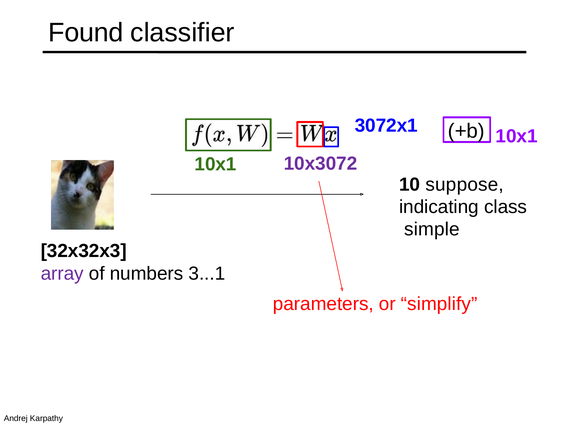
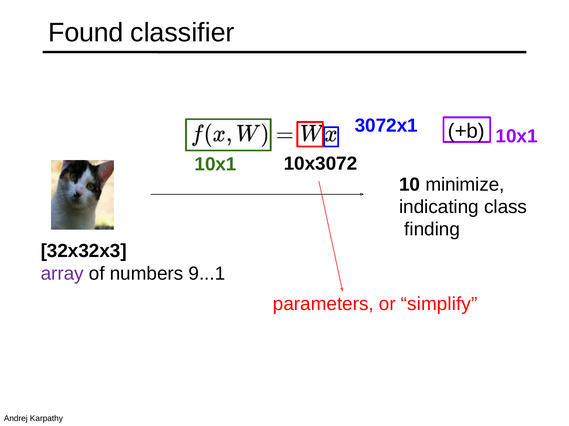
10x3072 colour: purple -> black (320, 164)
suppose: suppose -> minimize (465, 185)
simple: simple -> finding (432, 230)
3...1: 3...1 -> 9...1 (207, 274)
